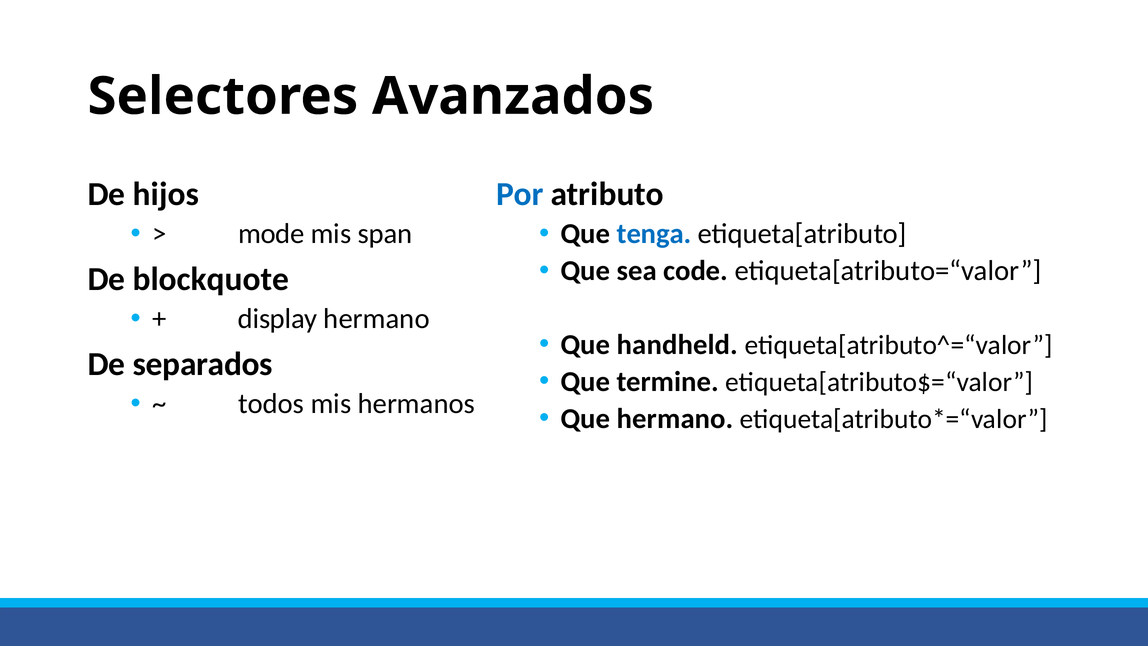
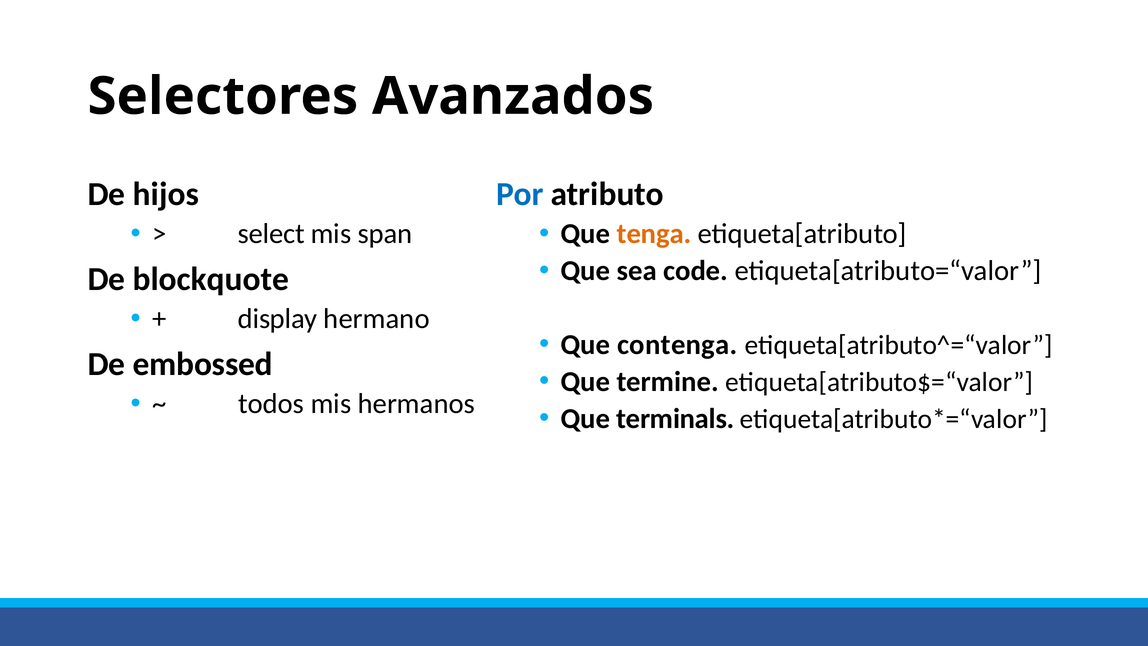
mode: mode -> select (271, 234)
tenga colour: blue -> orange (654, 234)
handheld: handheld -> contenga (677, 345)
separados: separados -> embossed (203, 364)
Que hermano: hermano -> terminals (675, 418)
